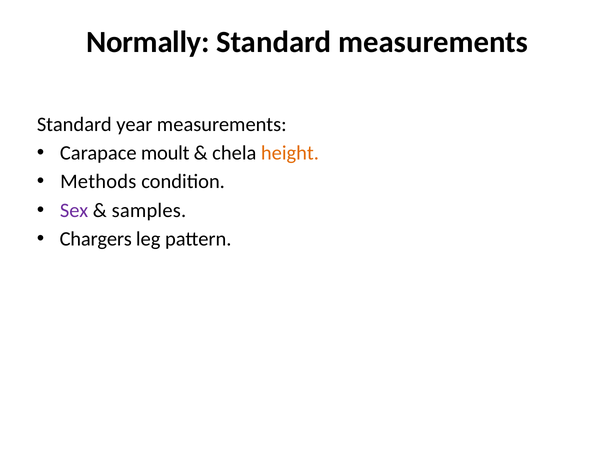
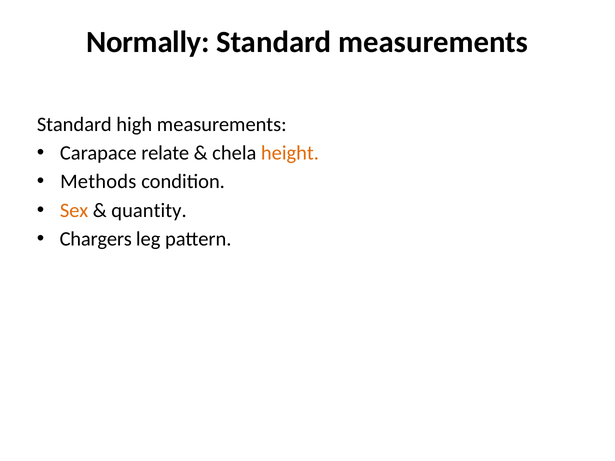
year: year -> high (134, 124)
moult: moult -> relate (165, 153)
Sex colour: purple -> orange (74, 211)
samples: samples -> quantity (149, 211)
